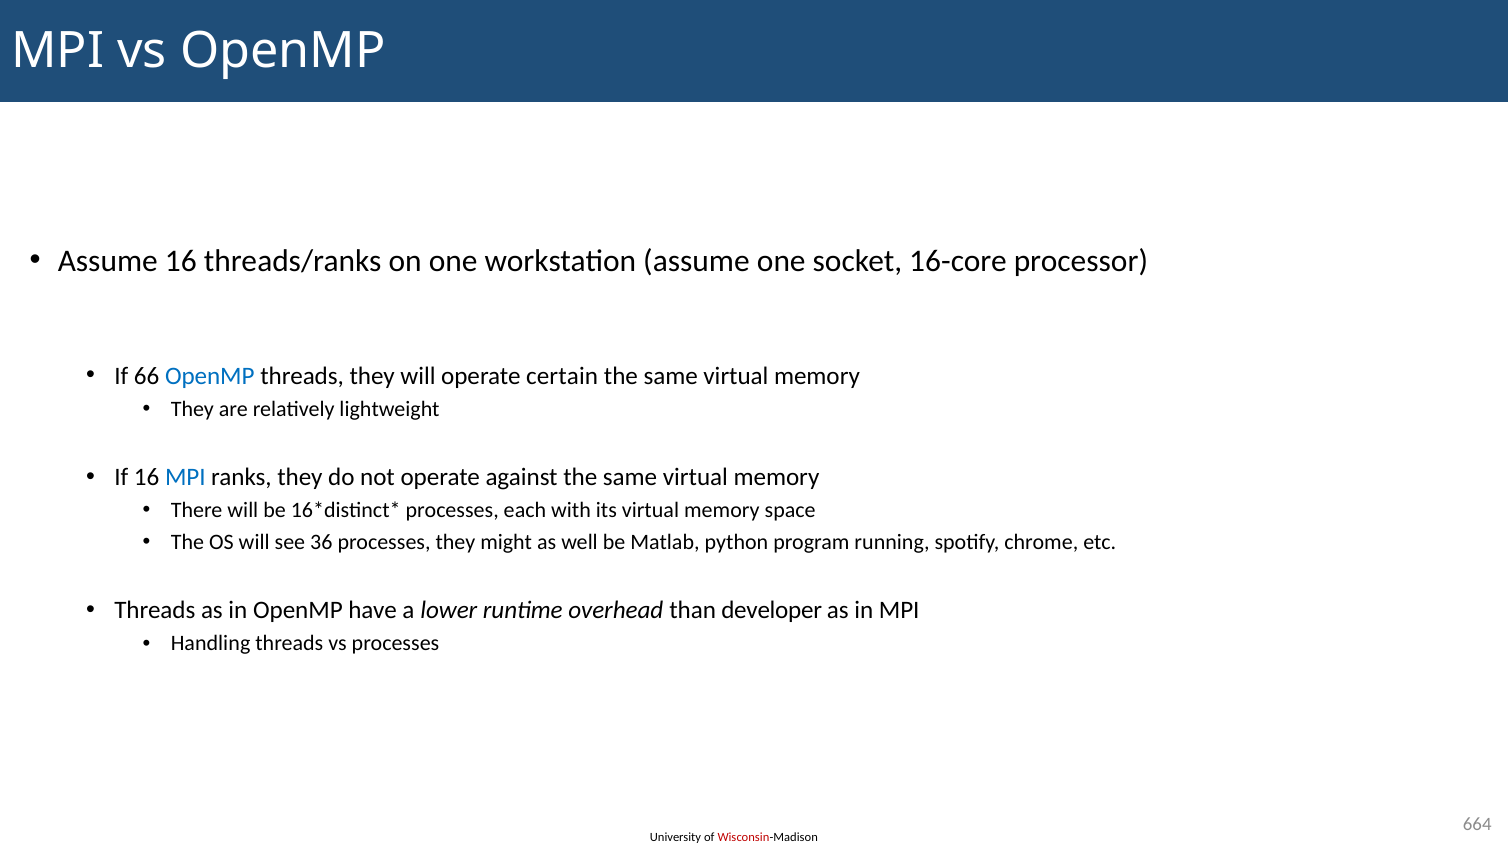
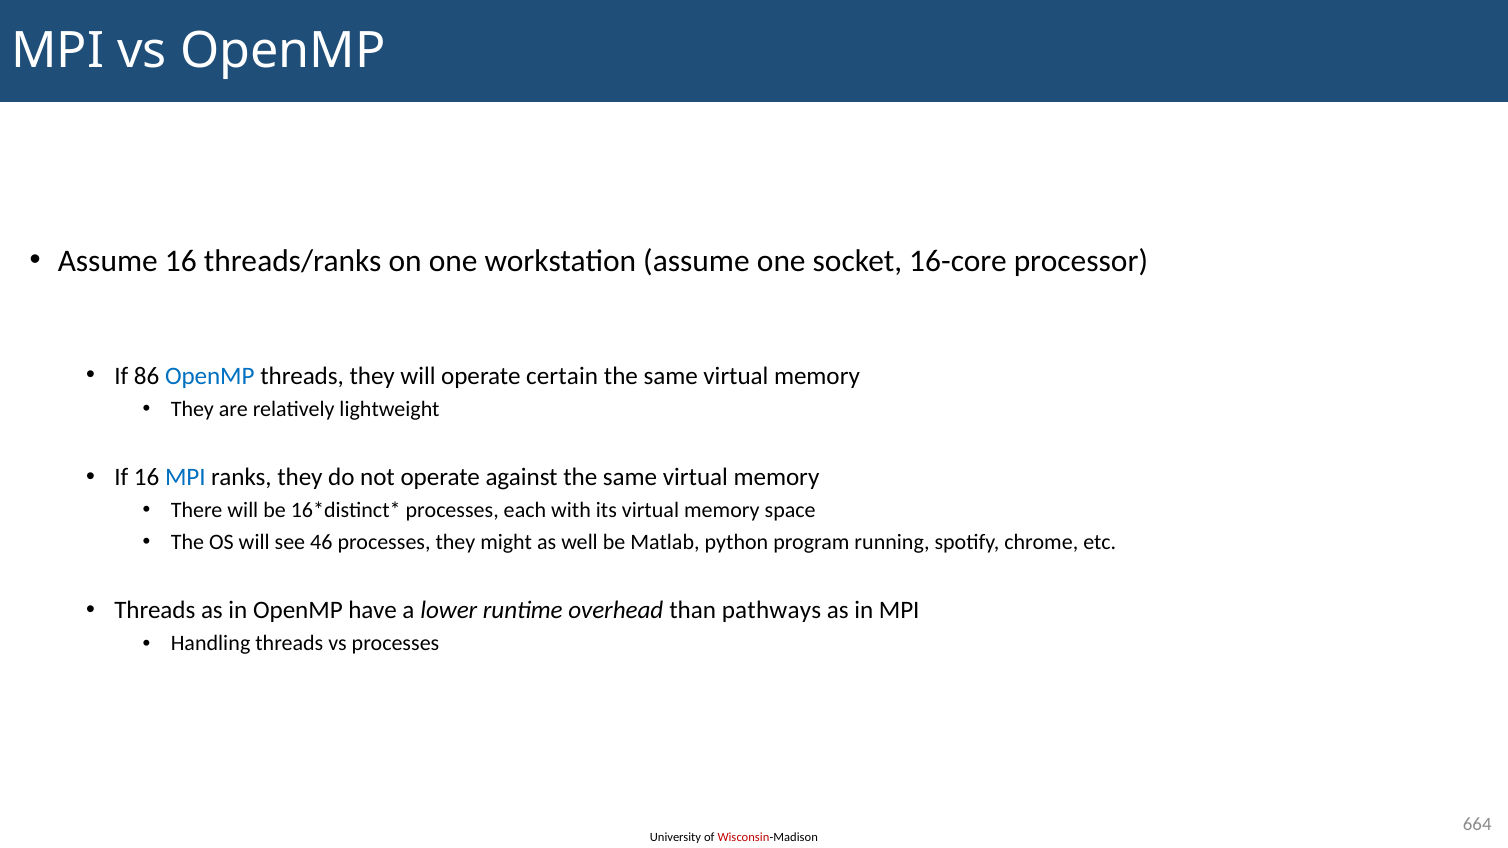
66: 66 -> 86 (147, 376)
36: 36 -> 46 (321, 542)
developer: developer -> pathways (771, 611)
